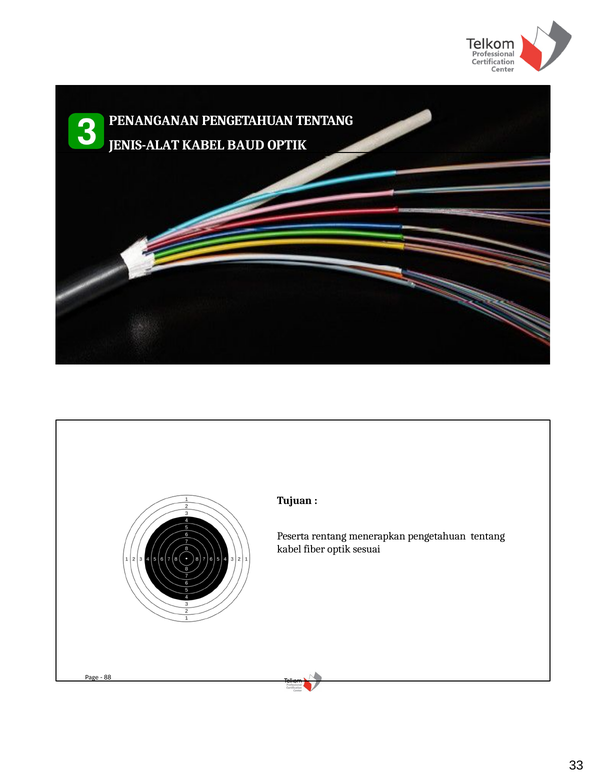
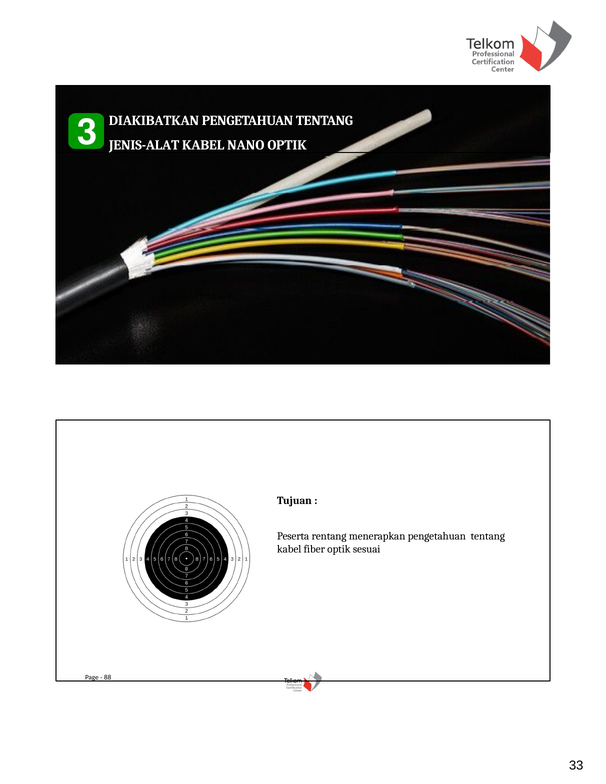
PENANGANAN: PENANGANAN -> DIAKIBATKAN (154, 121)
BAUD: BAUD -> NANO (246, 145)
